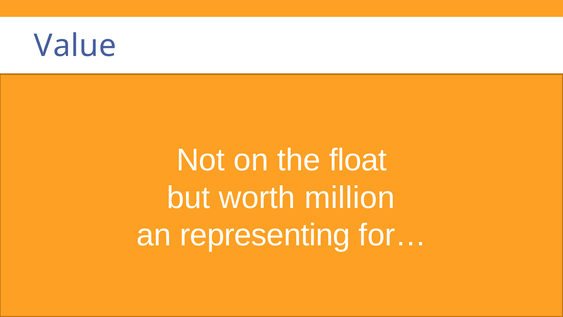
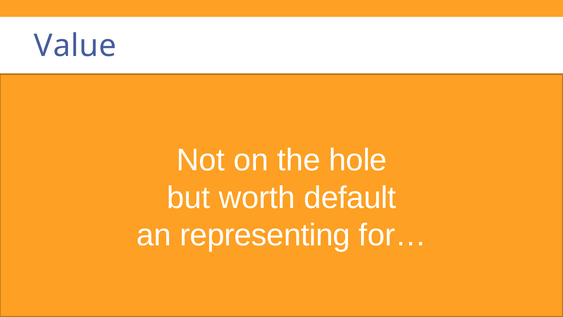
float: float -> hole (358, 160)
million: million -> default (350, 198)
